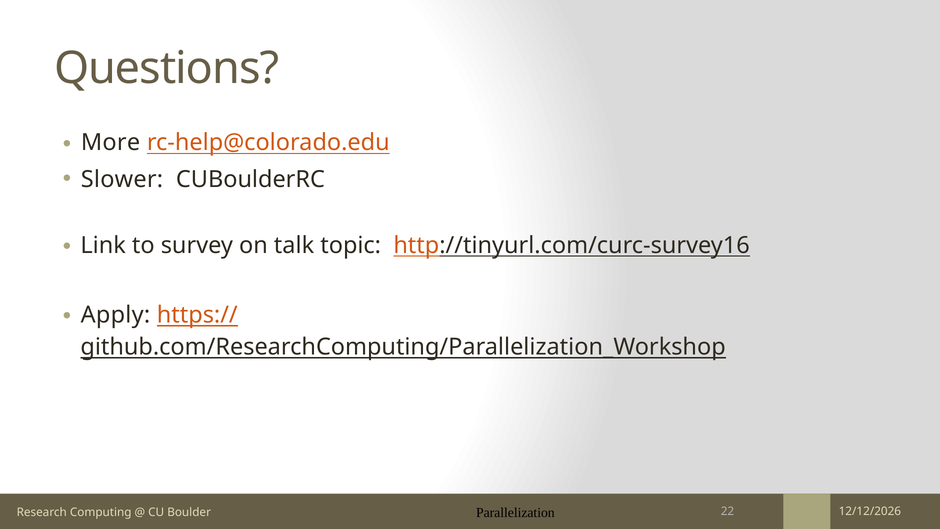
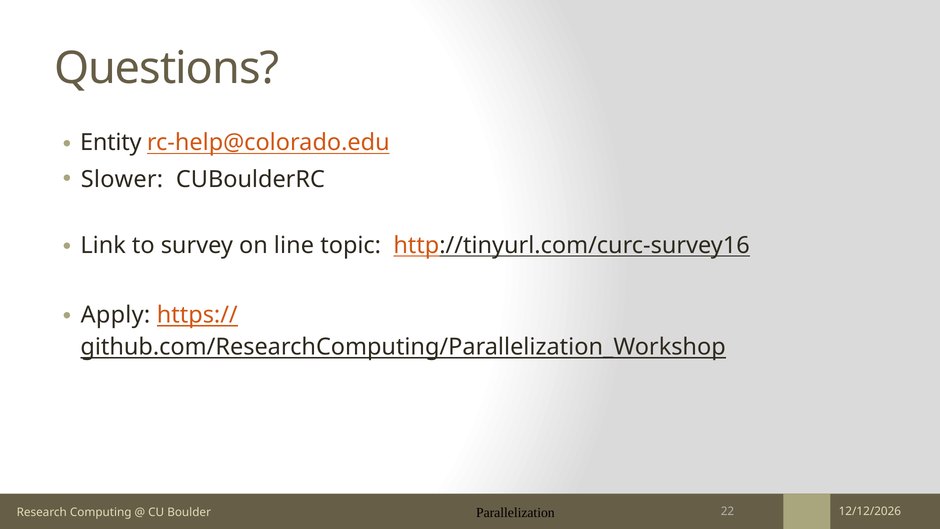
More: More -> Entity (111, 143)
talk: talk -> line (294, 245)
